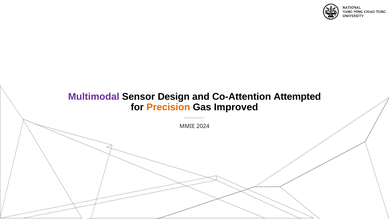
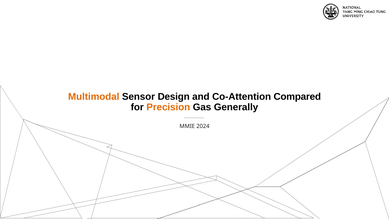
Multimodal colour: purple -> orange (94, 96)
Attempted: Attempted -> Compared (297, 96)
Improved: Improved -> Generally (236, 107)
